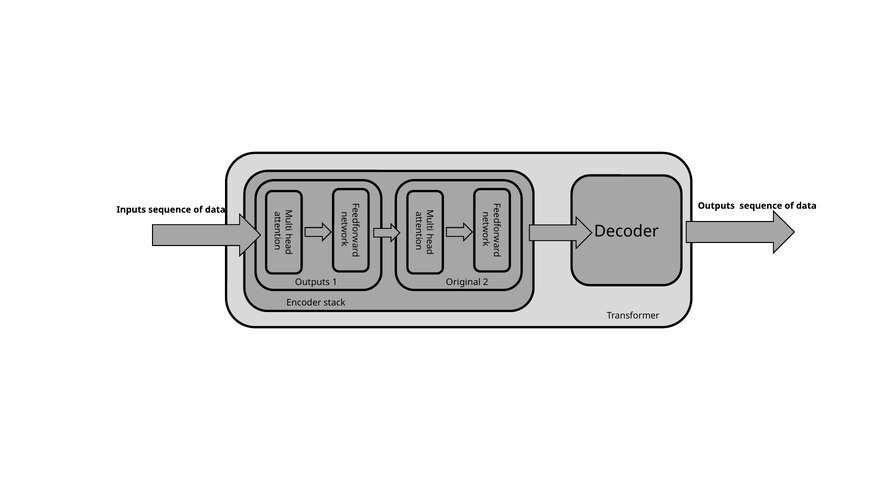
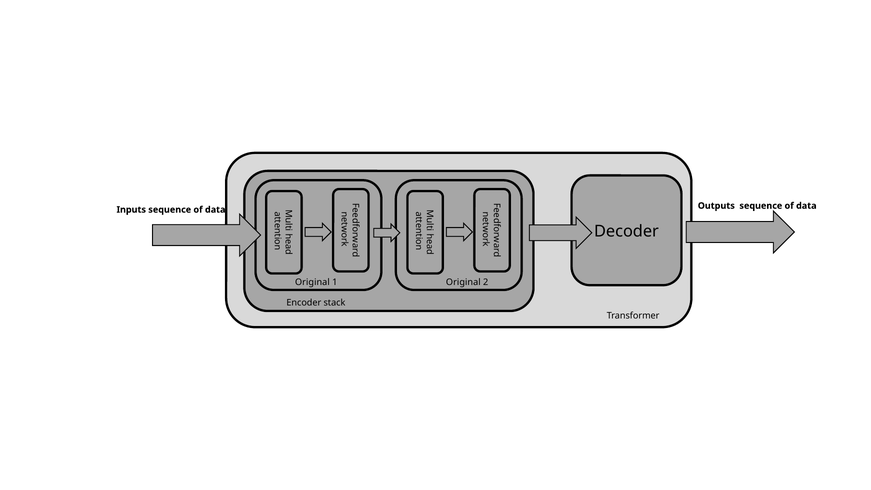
Outputs: Outputs -> Original (312, 282)
